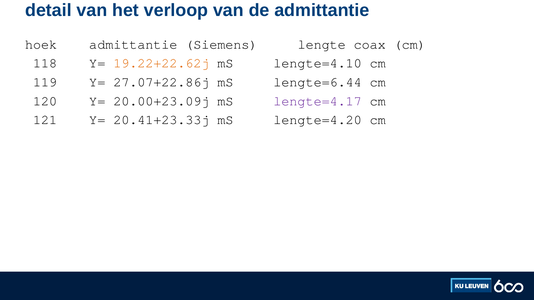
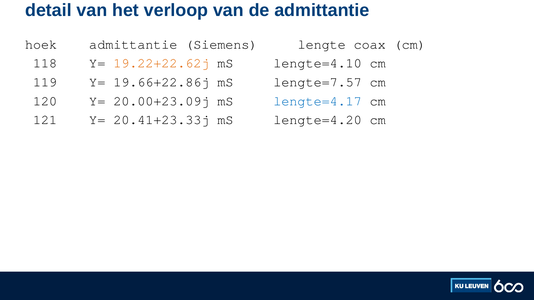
27.07+22.86j: 27.07+22.86j -> 19.66+22.86j (161, 82)
lengte=6.44: lengte=6.44 -> lengte=7.57 (318, 82)
lengte=4.17 colour: purple -> blue (318, 101)
